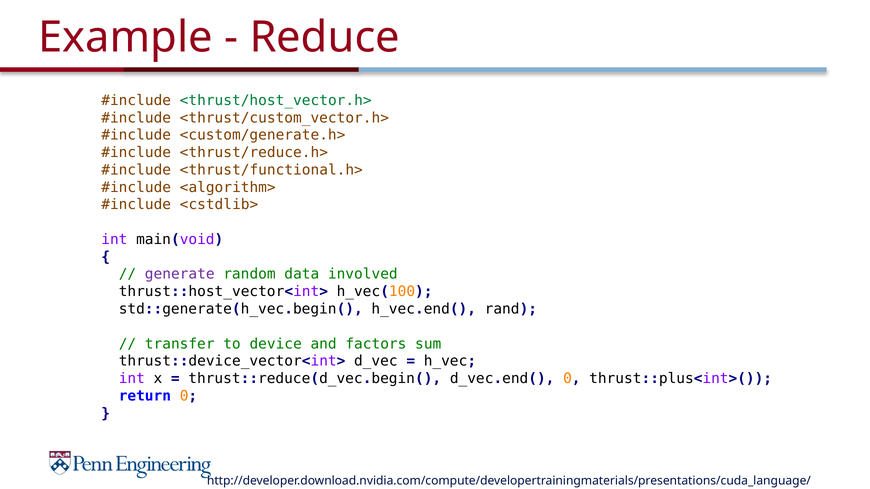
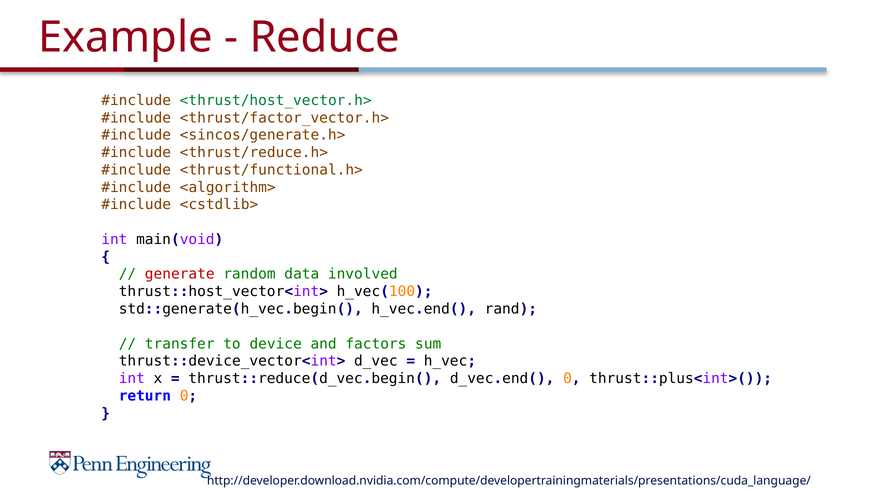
<thrust/custom_vector.h>: <thrust/custom_vector.h> -> <thrust/factor_vector.h> (284, 118)
<custom/generate.h>: <custom/generate.h> -> <sincos/generate.h> (263, 135)
generate colour: purple -> red (180, 274)
